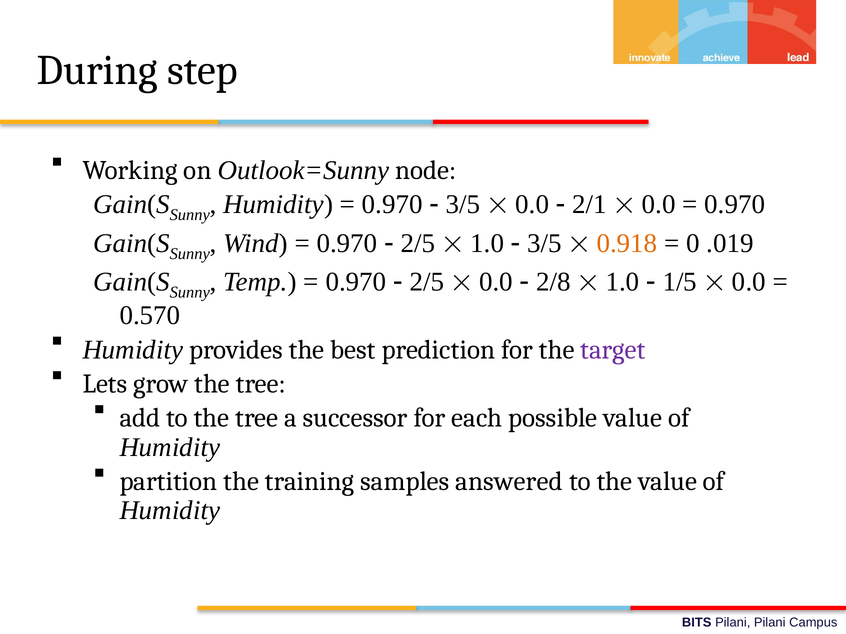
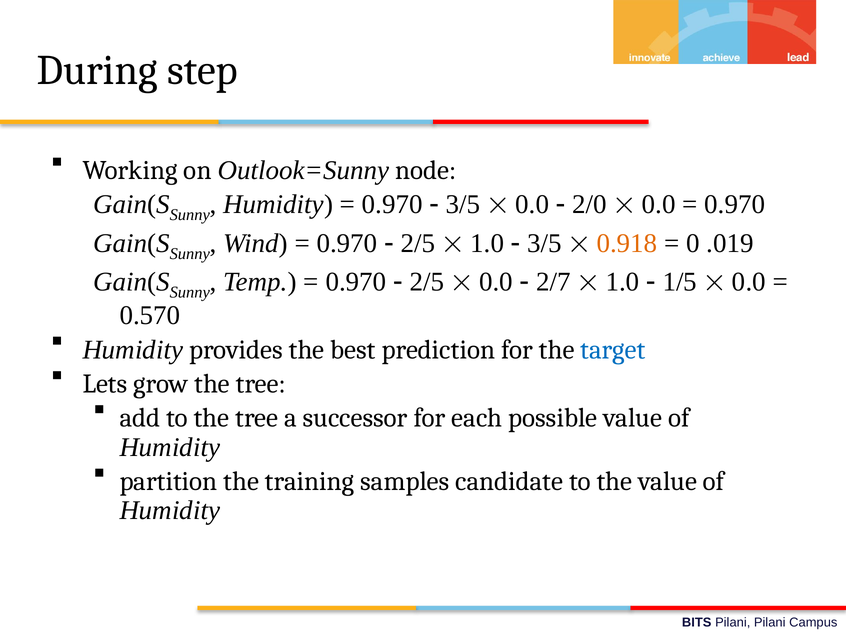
2/1: 2/1 -> 2/0 (590, 205)
2/8: 2/8 -> 2/7 (553, 282)
target colour: purple -> blue (613, 350)
answered: answered -> candidate (509, 482)
